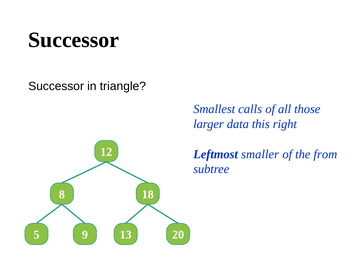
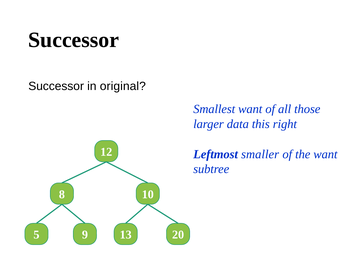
triangle: triangle -> original (123, 86)
Smallest calls: calls -> want (250, 109)
the from: from -> want (325, 154)
18: 18 -> 10 (148, 194)
